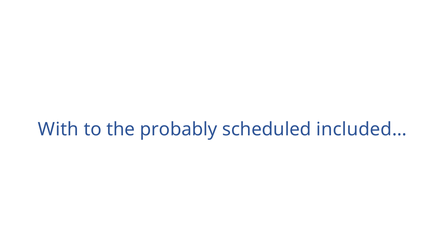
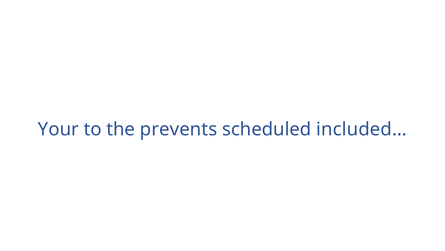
With: With -> Your (58, 129)
probably: probably -> prevents (179, 129)
